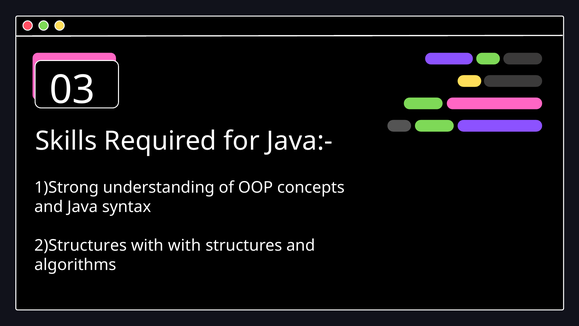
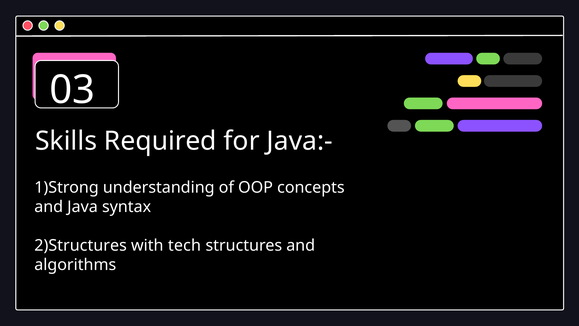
with with: with -> tech (184, 245)
